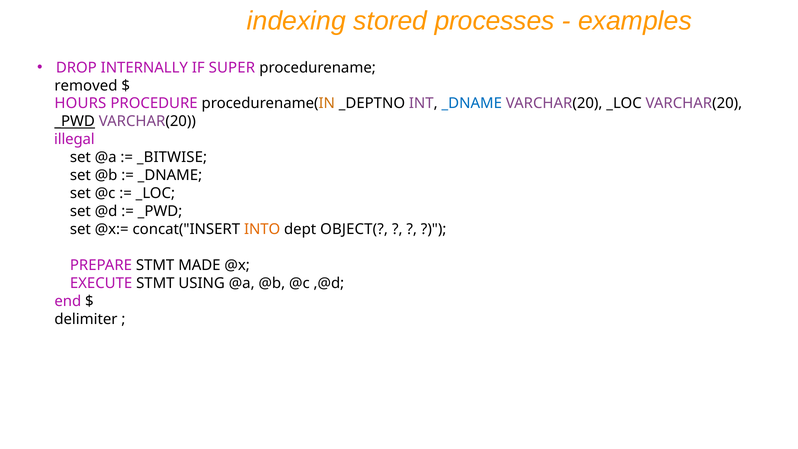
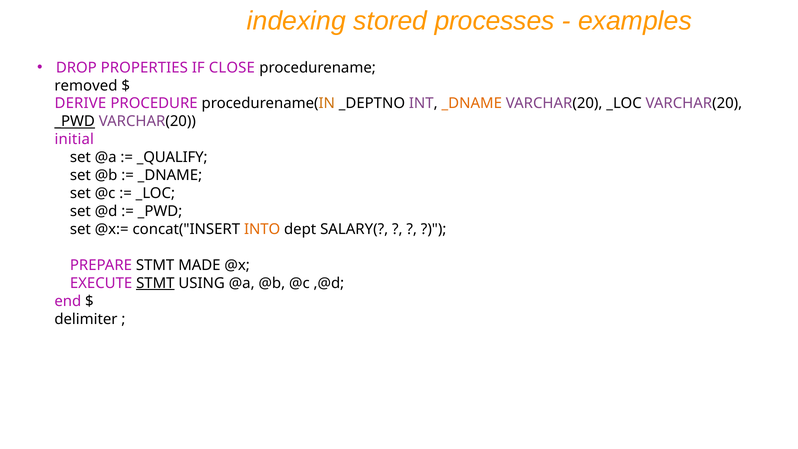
INTERNALLY: INTERNALLY -> PROPERTIES (144, 68)
SUPER: SUPER -> CLOSE (232, 68)
HOURS: HOURS -> DERIVE (80, 104)
_DNAME colour: blue -> orange (472, 104)
illegal: illegal -> initial (74, 139)
_BITWISE: _BITWISE -> _QUALIFY (172, 157)
OBJECT(: OBJECT( -> SALARY( (354, 229)
STMT underline: none -> present (155, 283)
